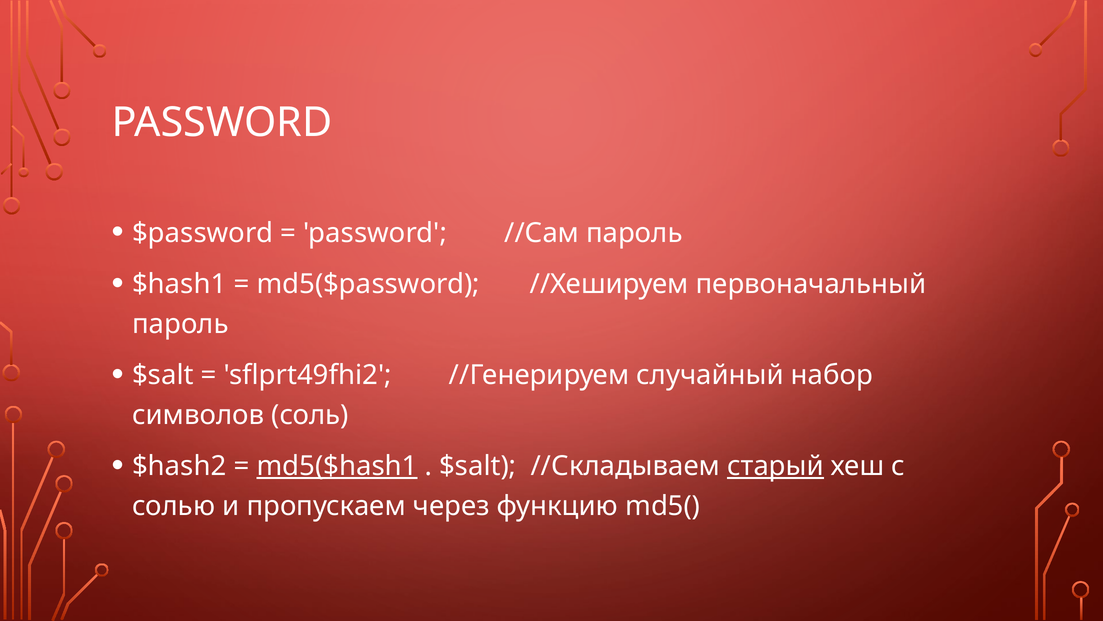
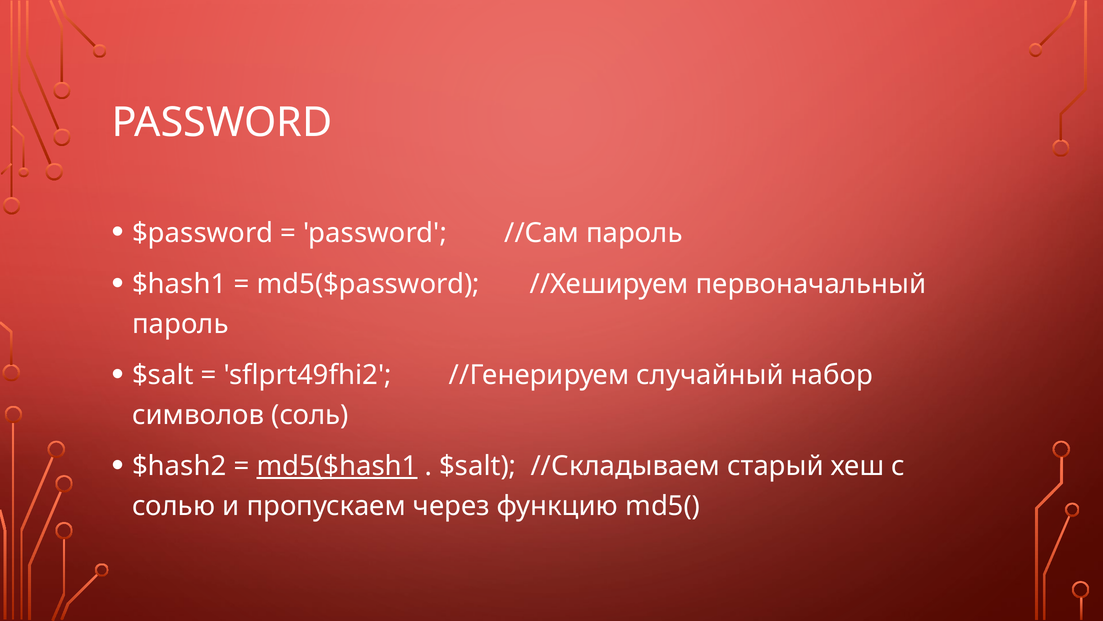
старый underline: present -> none (775, 466)
